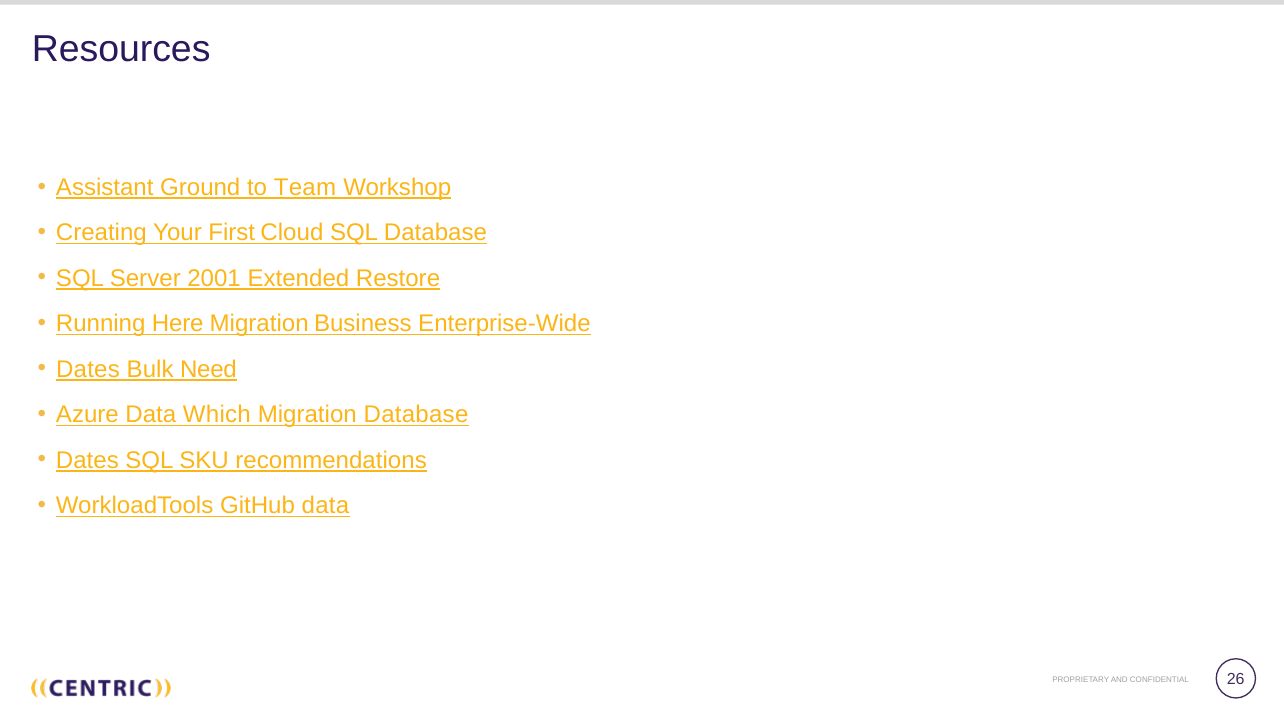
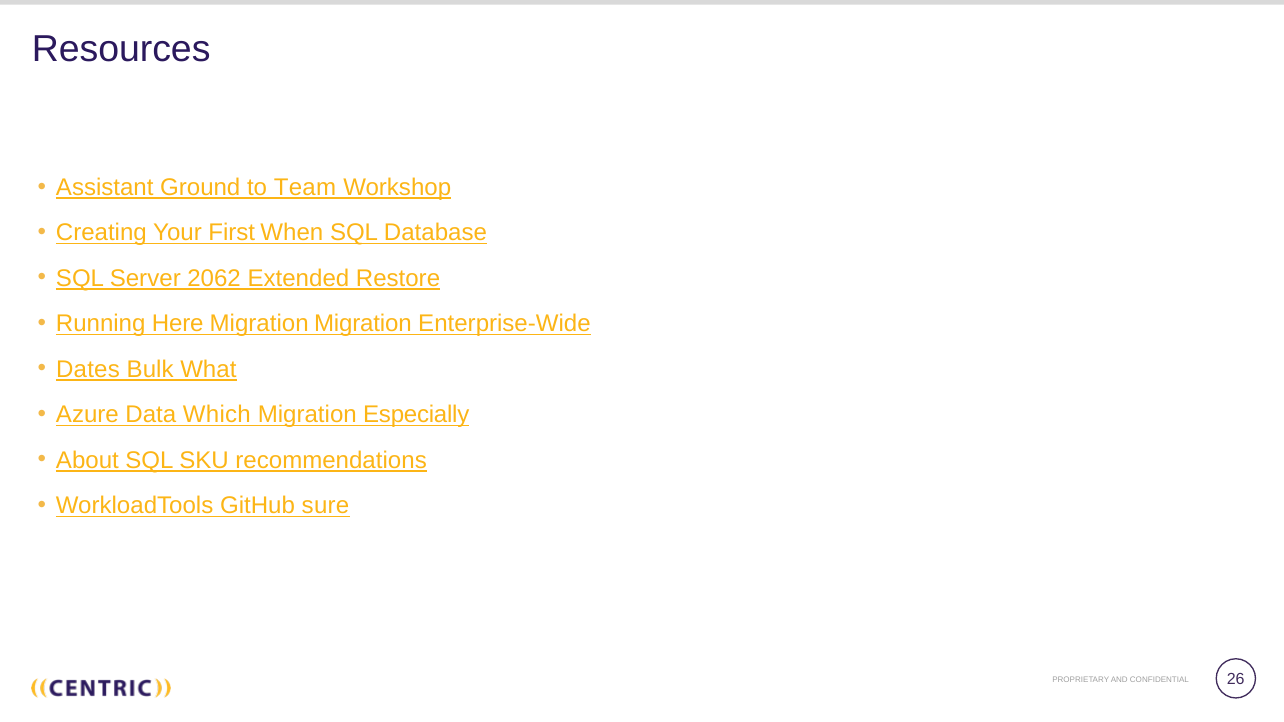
Cloud: Cloud -> When (292, 233)
2001: 2001 -> 2062 (214, 278)
Migration Business: Business -> Migration (363, 324)
Need: Need -> What (208, 369)
Migration Database: Database -> Especially (416, 415)
Dates: Dates -> About (87, 460)
GitHub data: data -> sure (326, 506)
